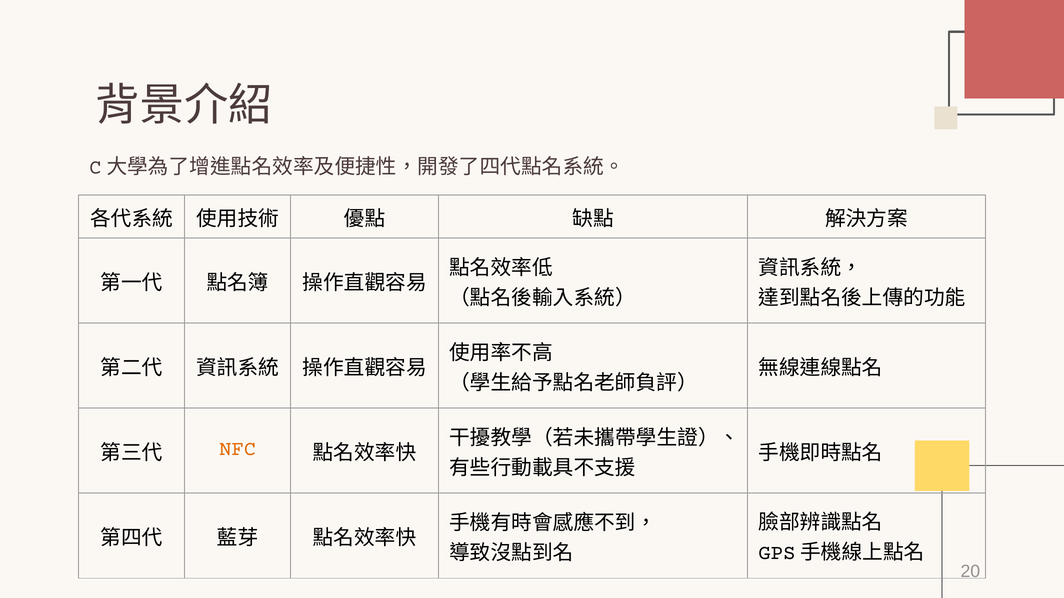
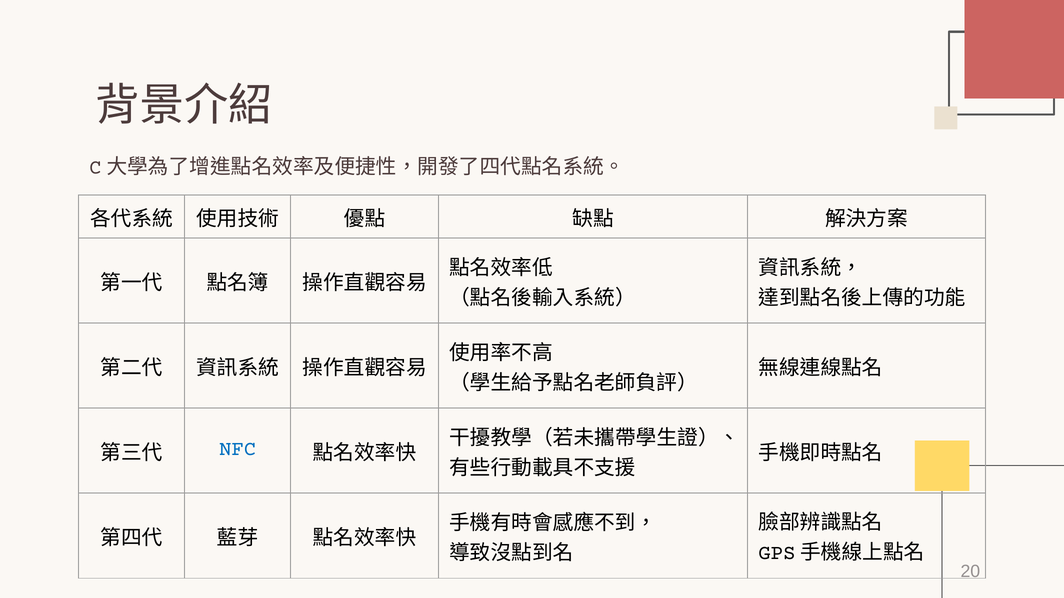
NFC colour: orange -> blue (238, 449)
